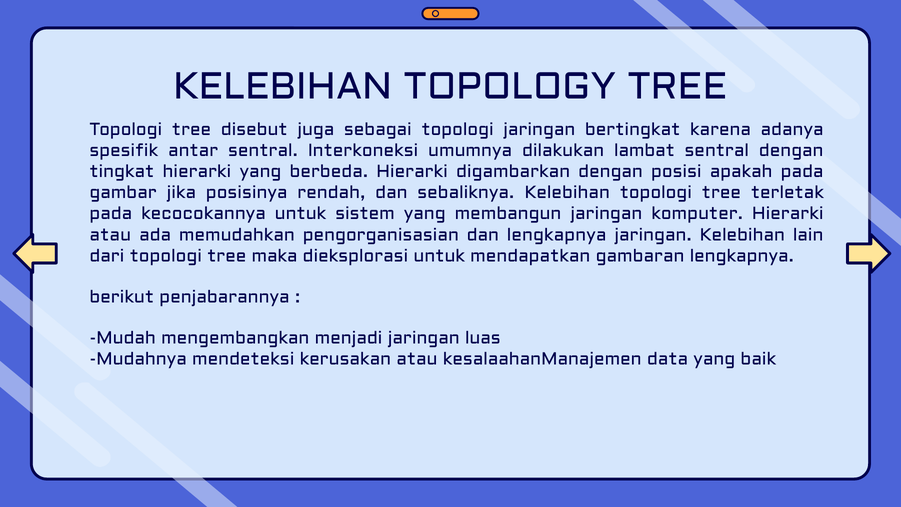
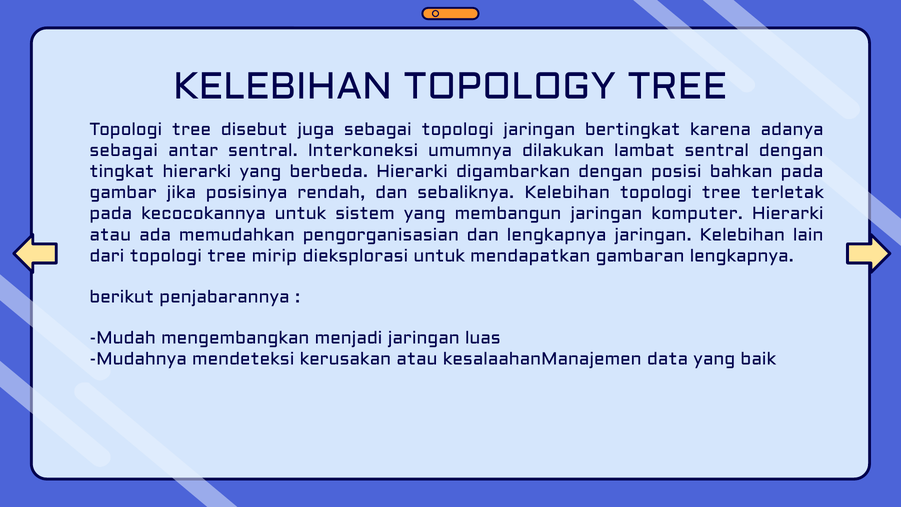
spesifik: spesifik -> sebagai (124, 151)
apakah: apakah -> bahkan (741, 172)
maka: maka -> mirip (274, 256)
